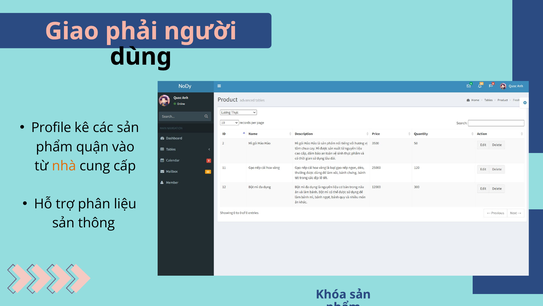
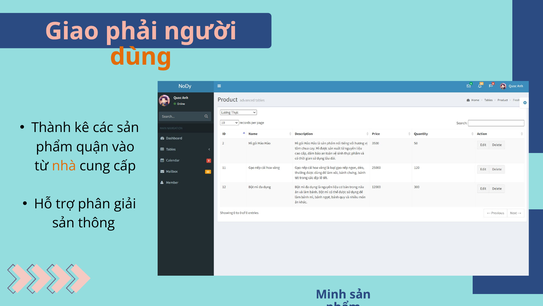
dùng colour: black -> orange (141, 57)
Profile: Profile -> Thành (51, 128)
liệu: liệu -> giải (125, 204)
Khóa: Khóa -> Minh (331, 294)
